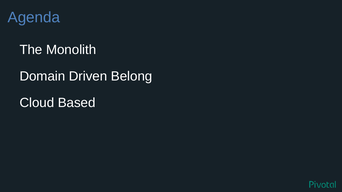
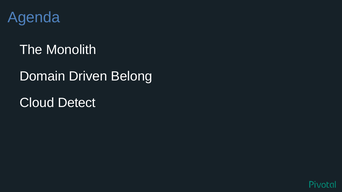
Based: Based -> Detect (77, 103)
